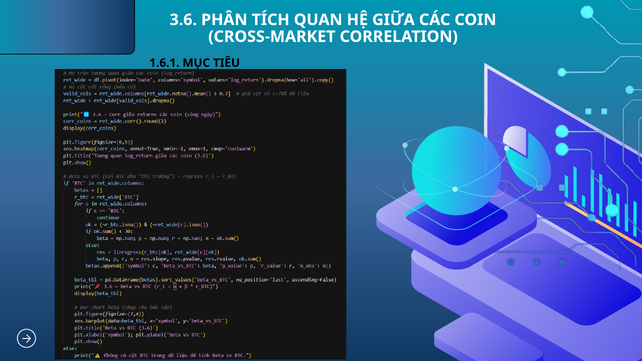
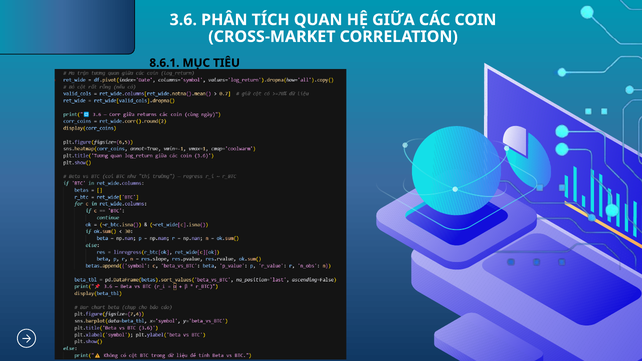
1.6.1: 1.6.1 -> 8.6.1 (164, 63)
